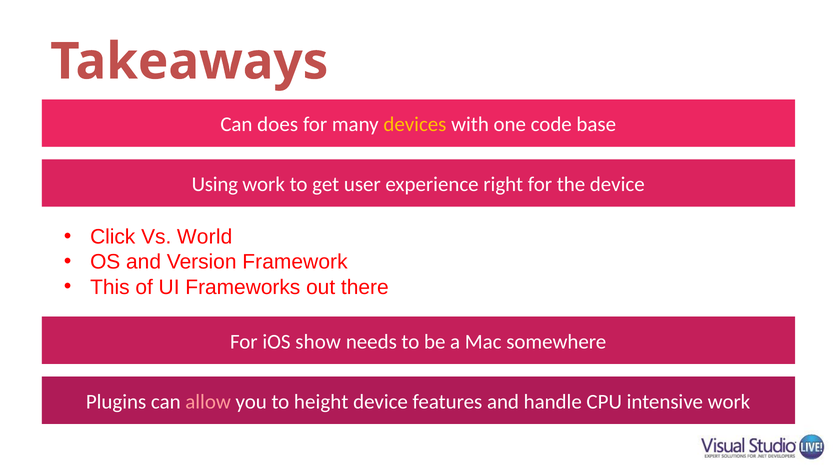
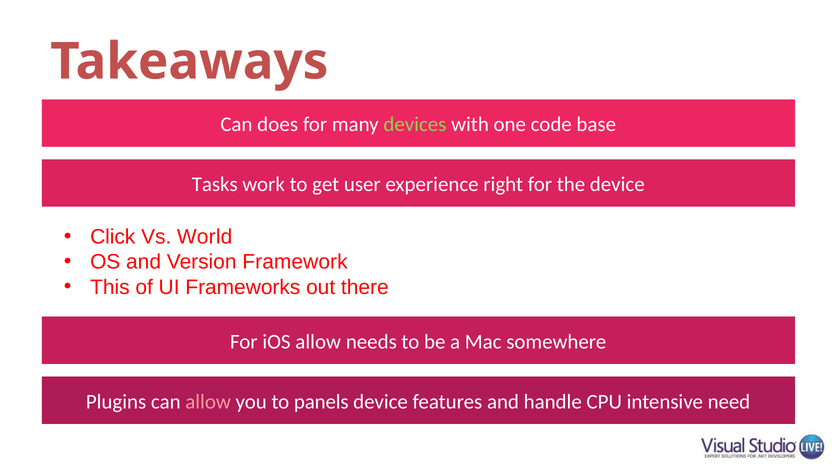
devices colour: yellow -> light green (415, 125)
Using: Using -> Tasks (215, 184)
iOS show: show -> allow (318, 342)
height: height -> panels (321, 402)
intensive work: work -> need (729, 402)
